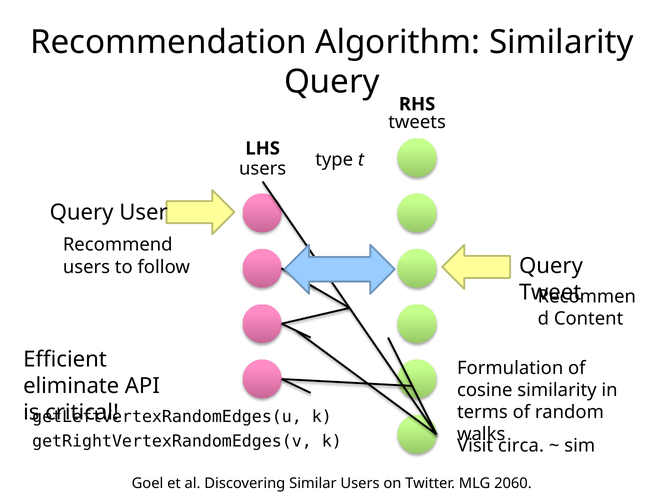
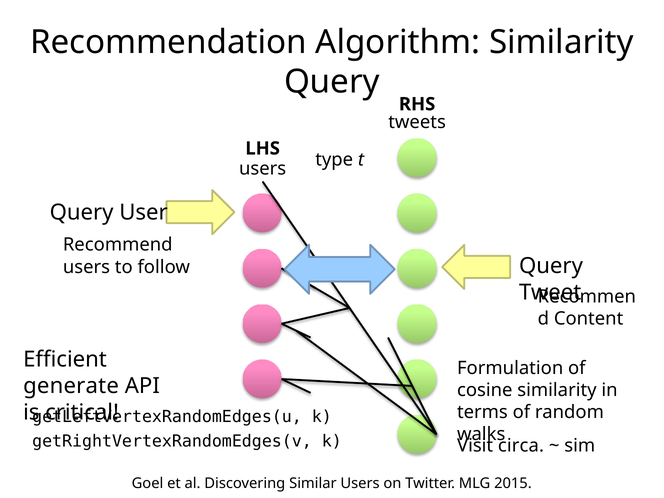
eliminate: eliminate -> generate (71, 386)
2060: 2060 -> 2015 (513, 483)
